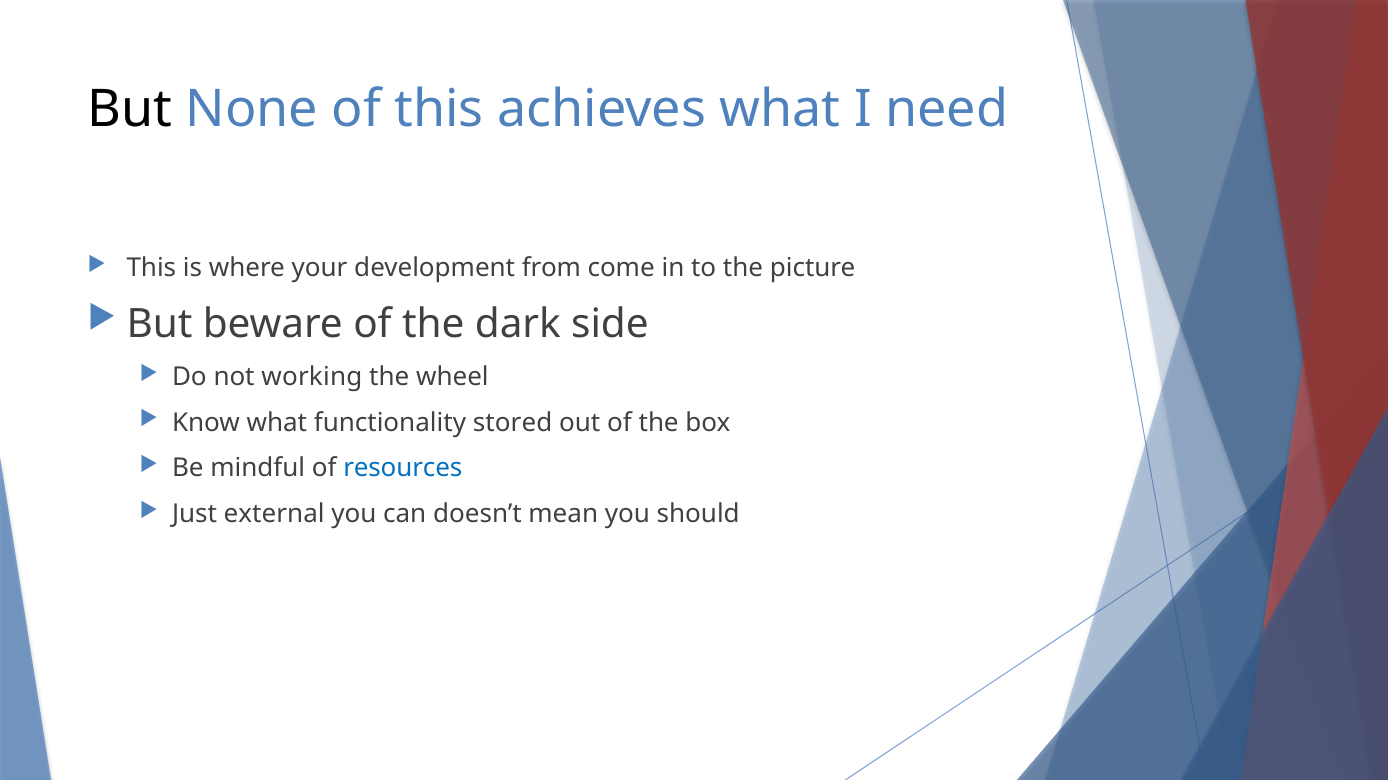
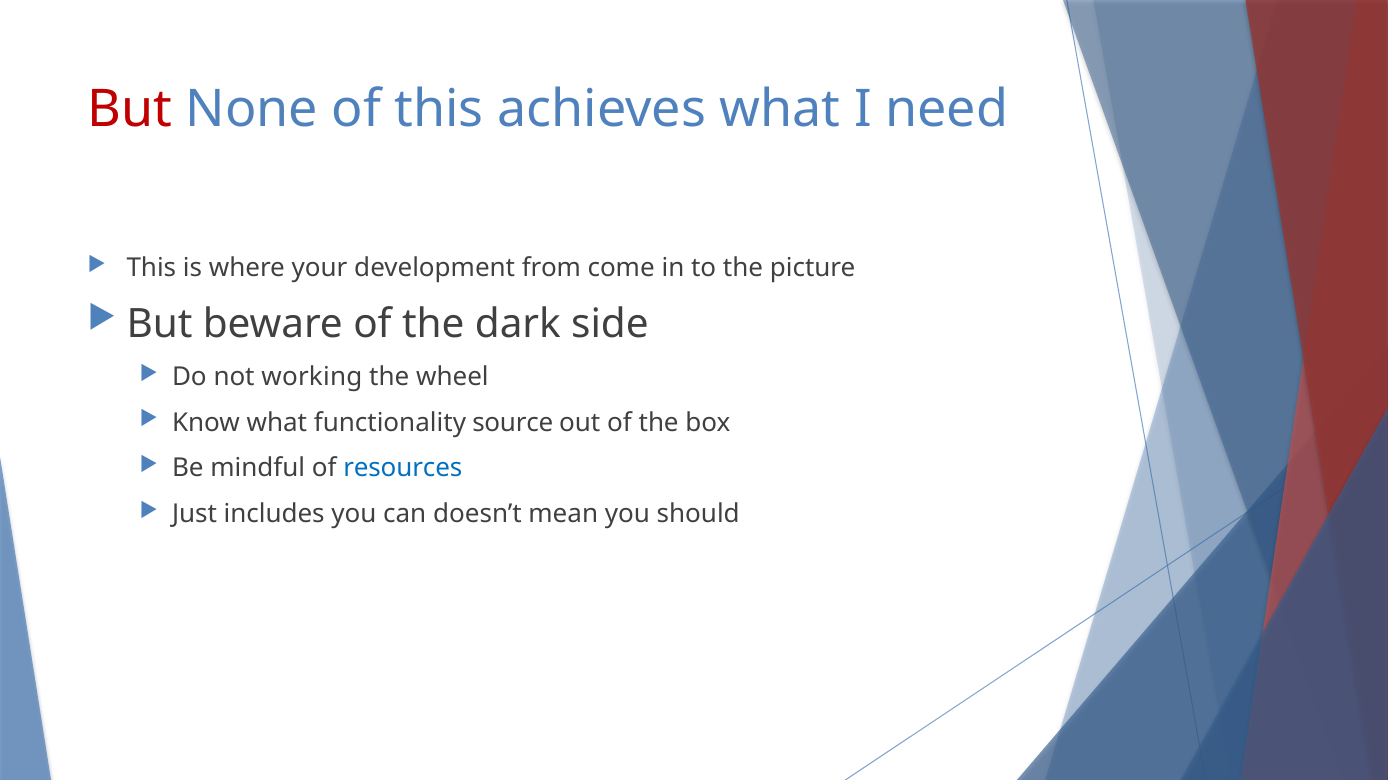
But colour: black -> red (130, 109)
stored: stored -> source (513, 423)
external: external -> includes (274, 514)
